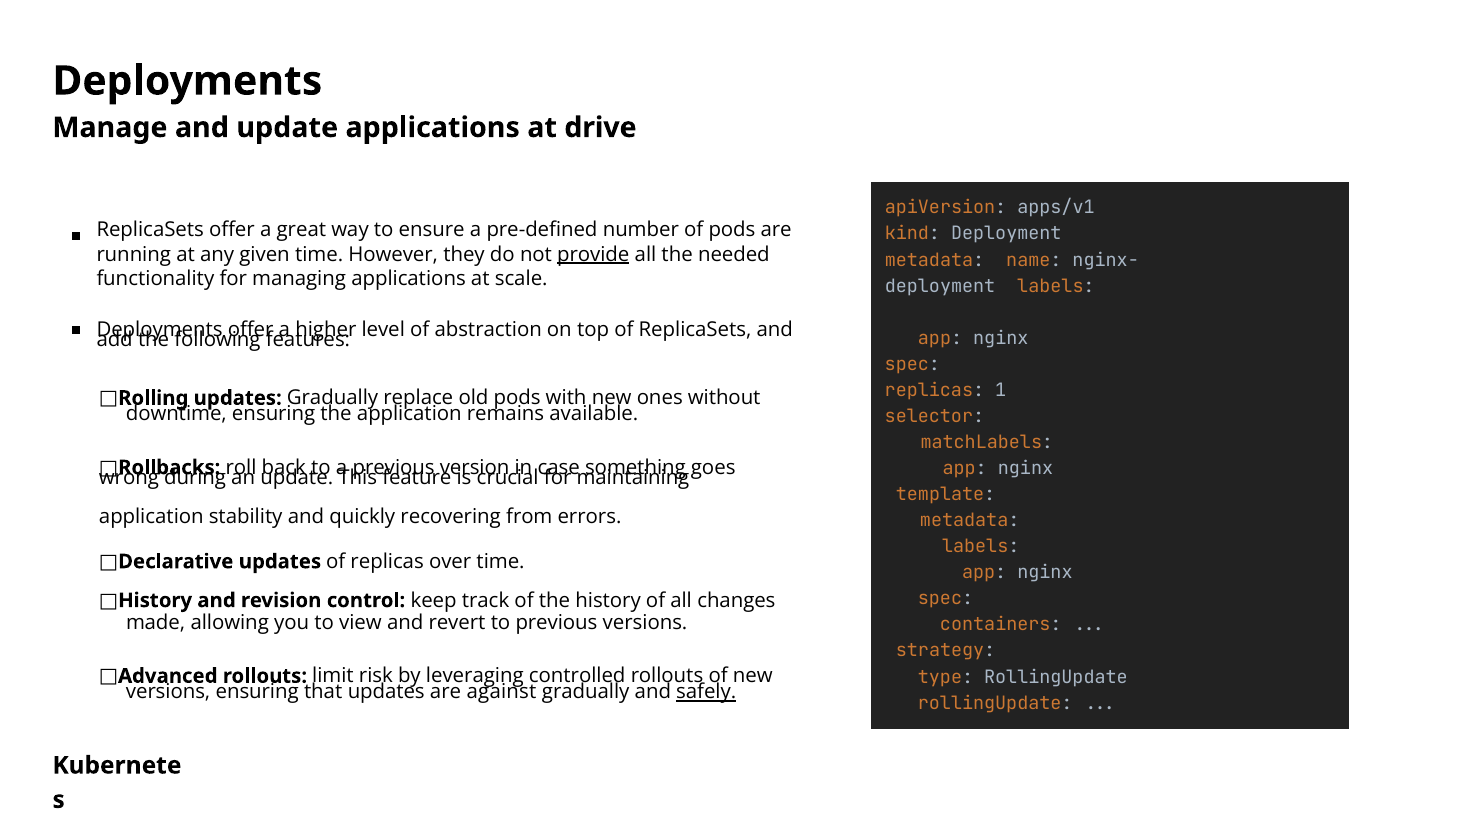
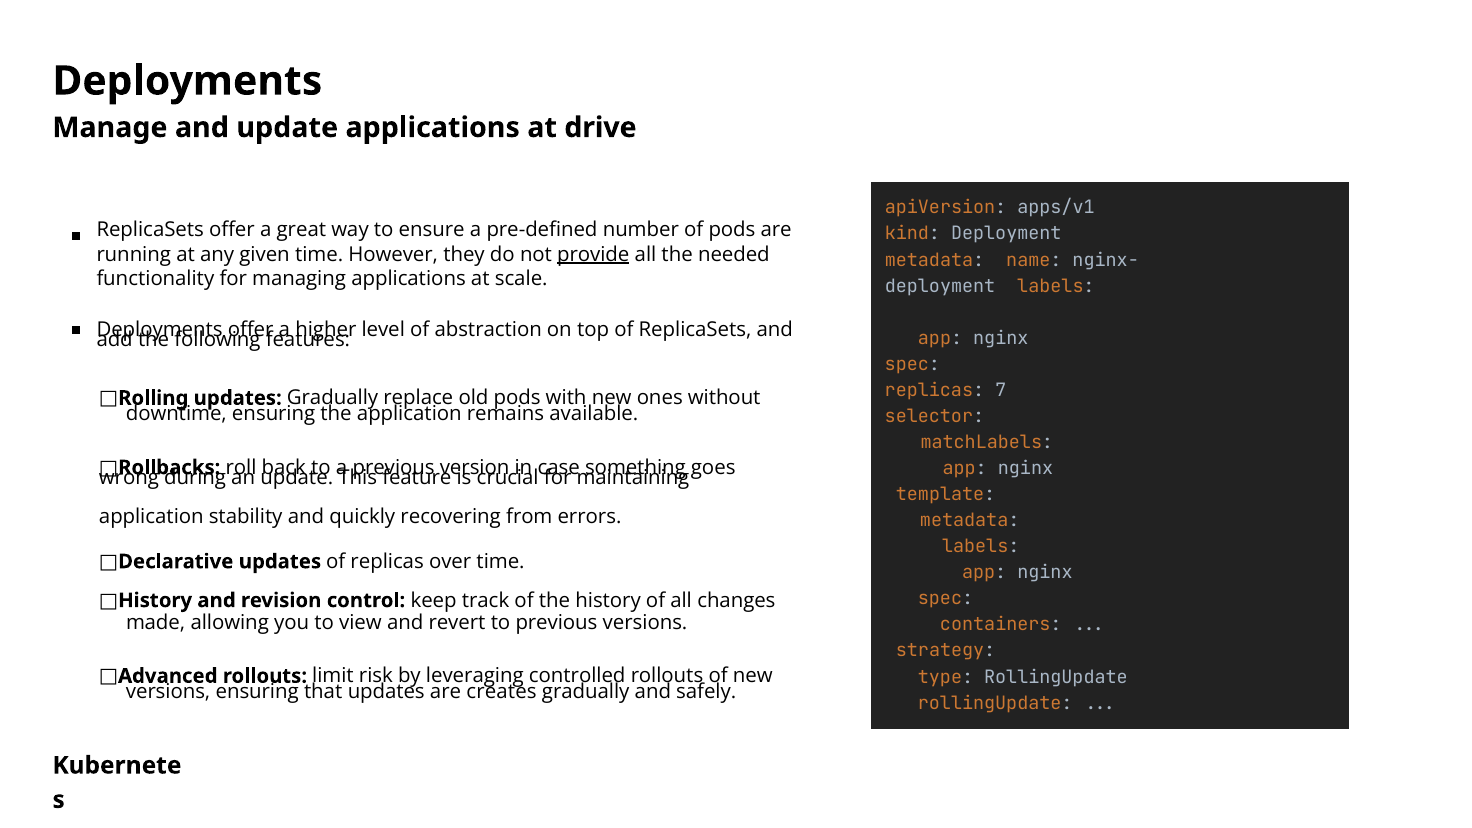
1: 1 -> 7 (1001, 390)
against: against -> creates (502, 692)
safely underline: present -> none (706, 692)
